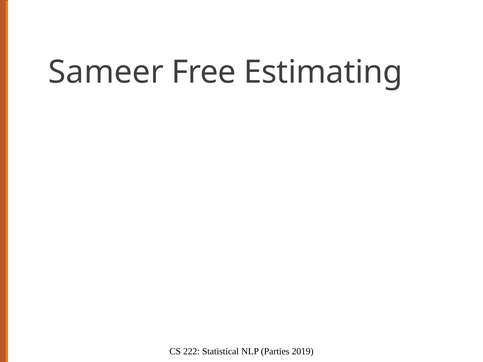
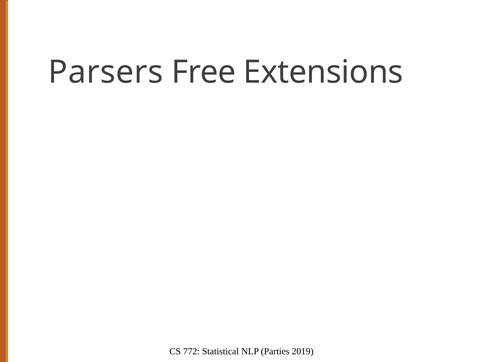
Sameer: Sameer -> Parsers (106, 72)
Estimating: Estimating -> Extensions (323, 72)
222: 222 -> 772 (191, 351)
